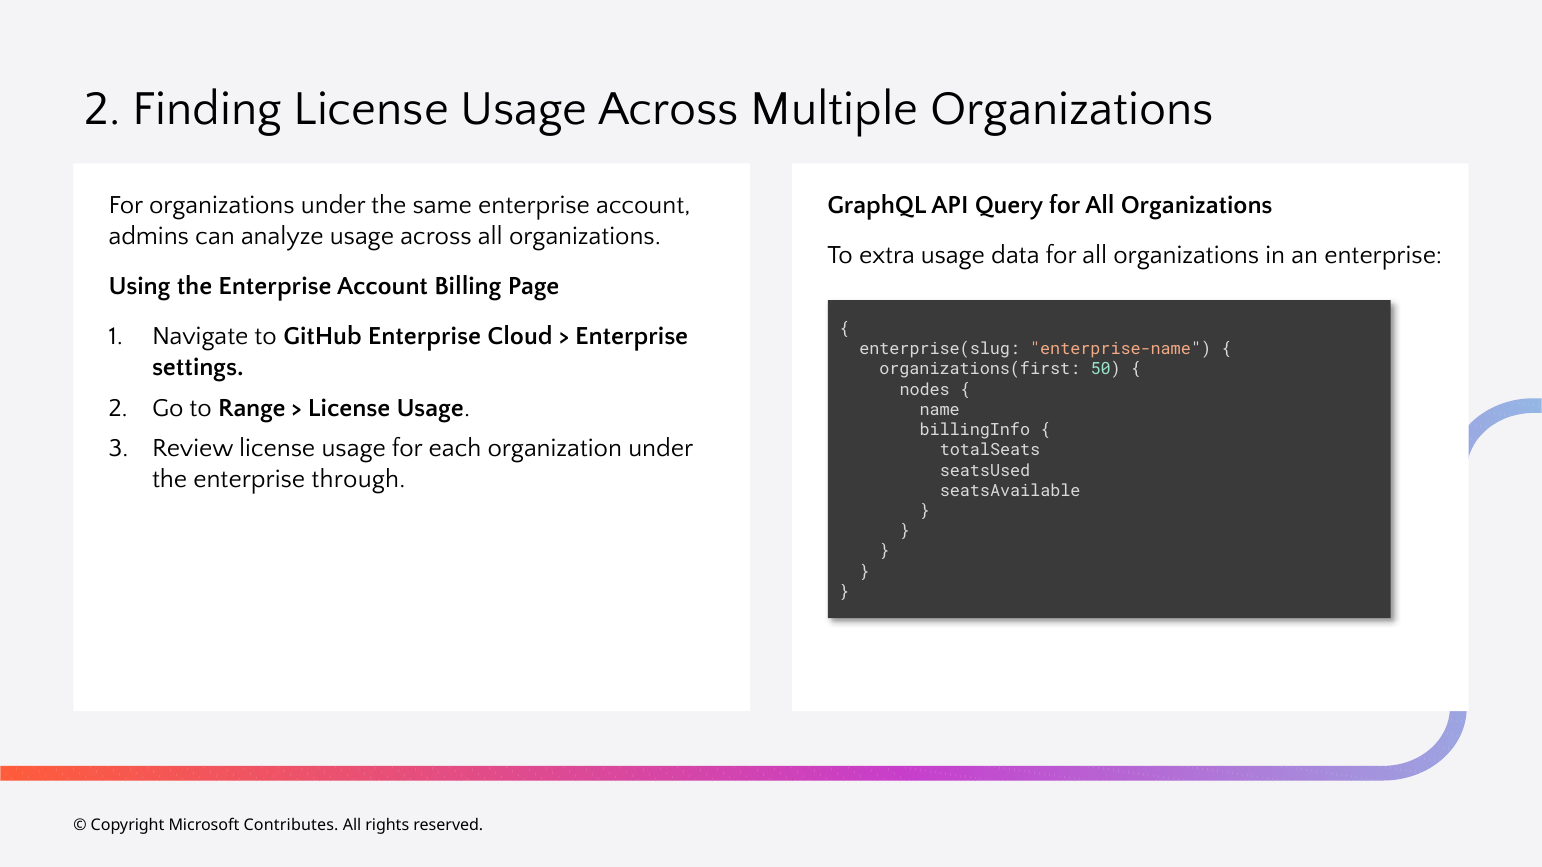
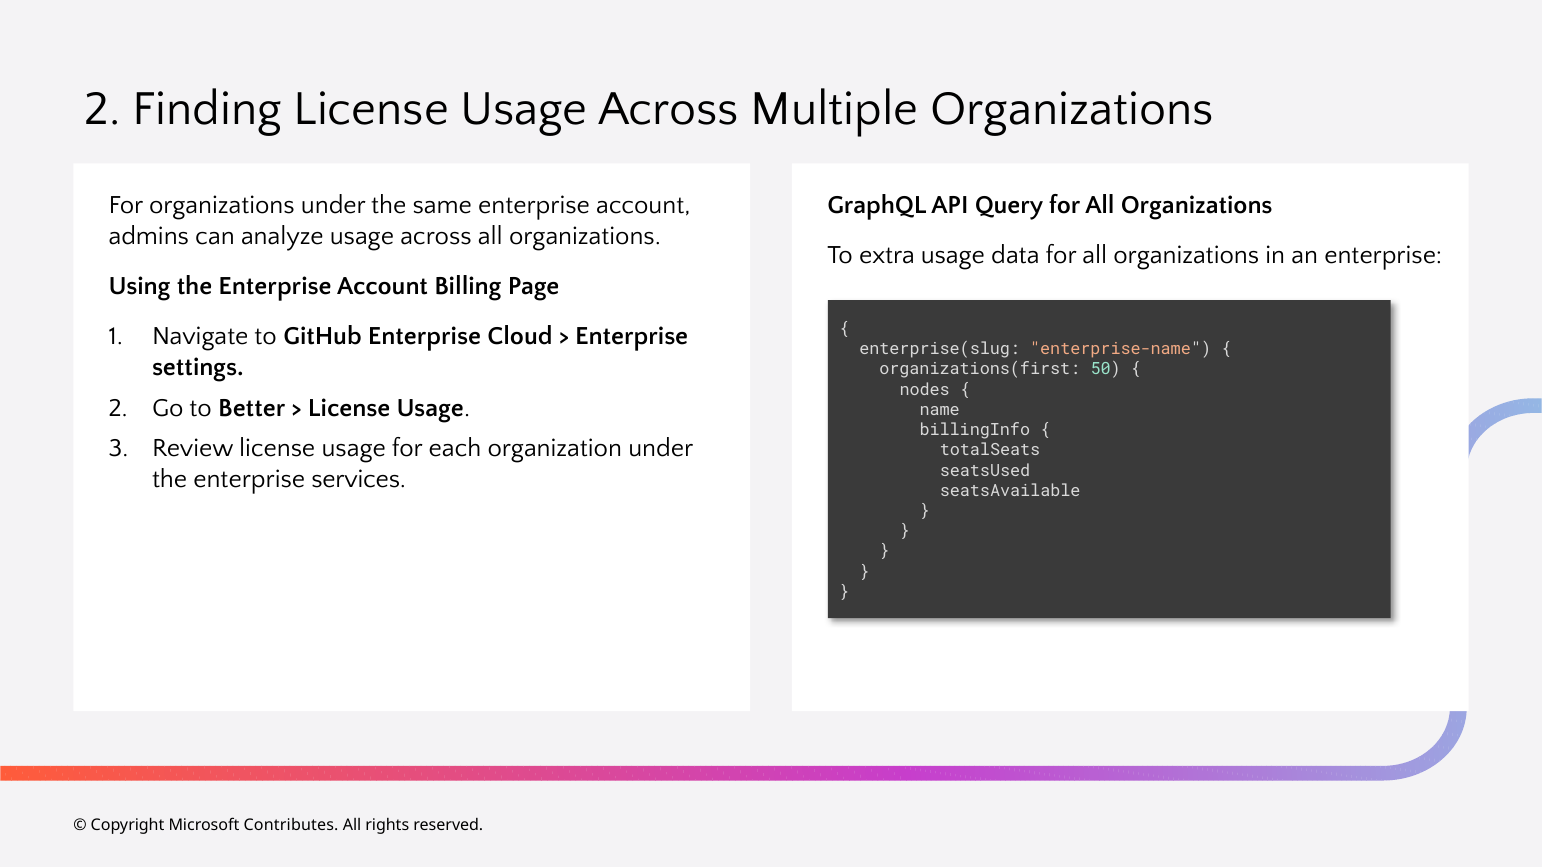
Range: Range -> Better (252, 408)
through: through -> services (359, 479)
